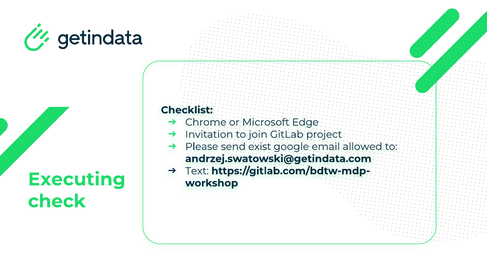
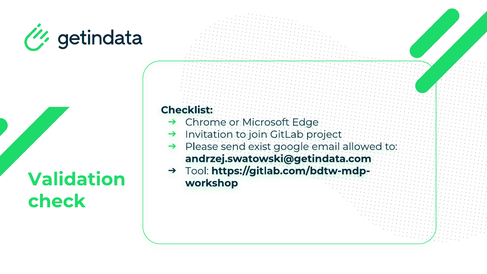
Text: Text -> Tool (197, 171)
Executing: Executing -> Validation (77, 179)
